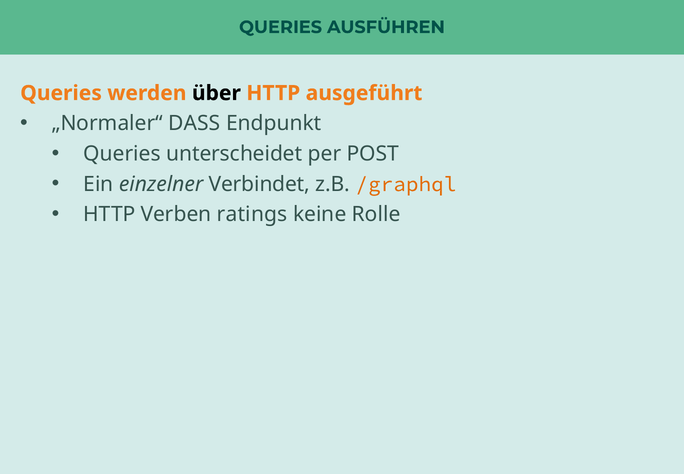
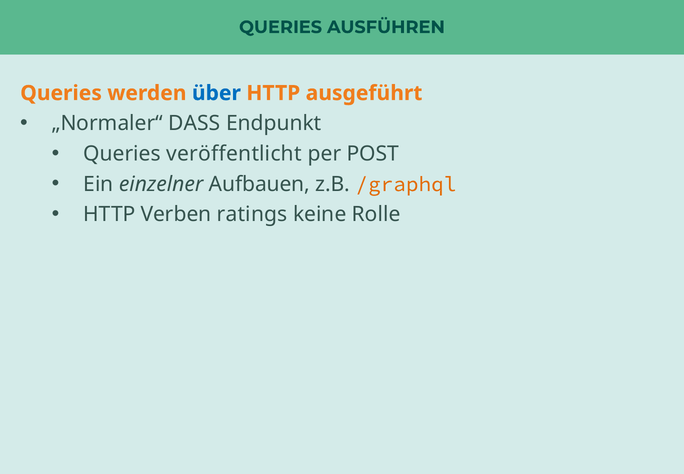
über colour: black -> blue (216, 93)
unterscheidet: unterscheidet -> veröffentlicht (234, 154)
Verbindet: Verbindet -> Aufbauen (259, 184)
